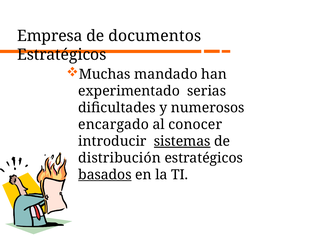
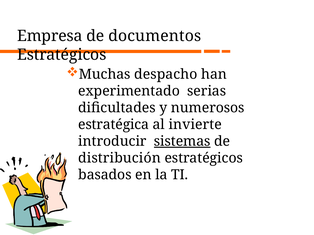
mandado: mandado -> despacho (166, 75)
encargado: encargado -> estratégica (114, 125)
conocer: conocer -> invierte (195, 125)
basados underline: present -> none (105, 175)
